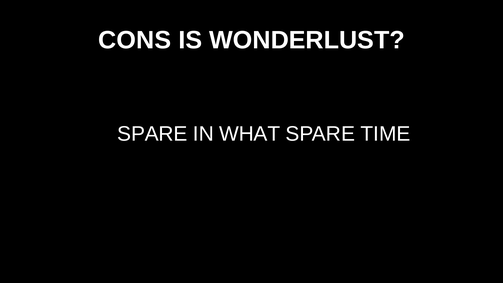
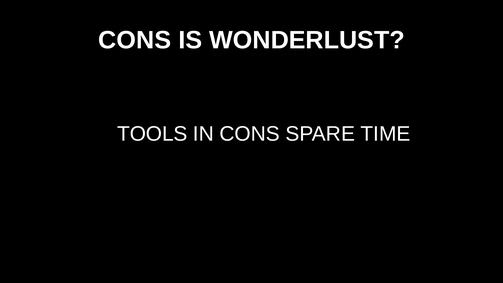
SPARE: SPARE -> TOOLS (152, 134)
IN WHAT: WHAT -> CONS (250, 134)
